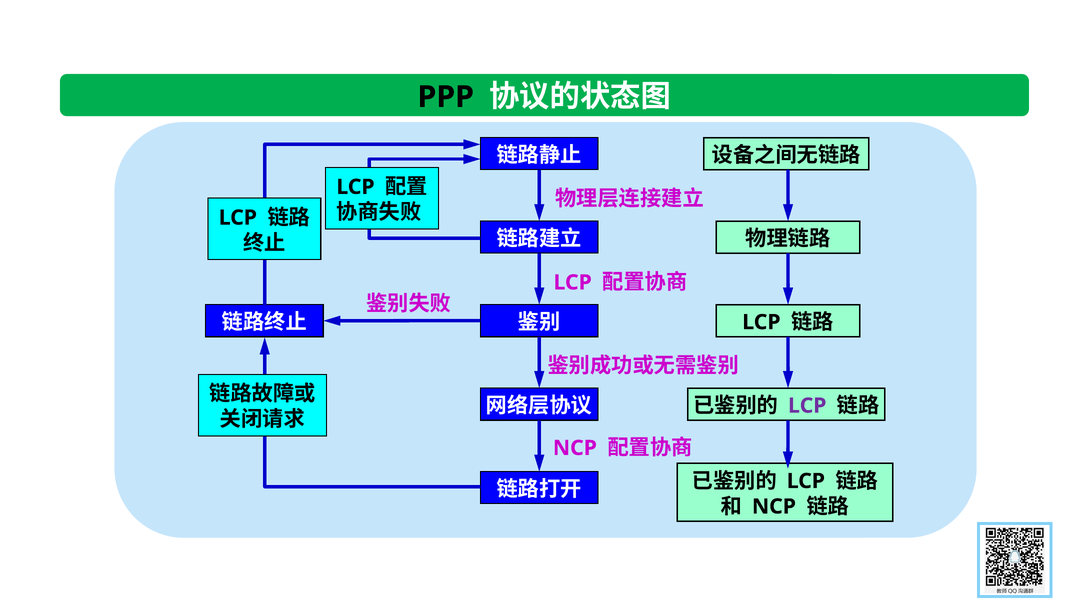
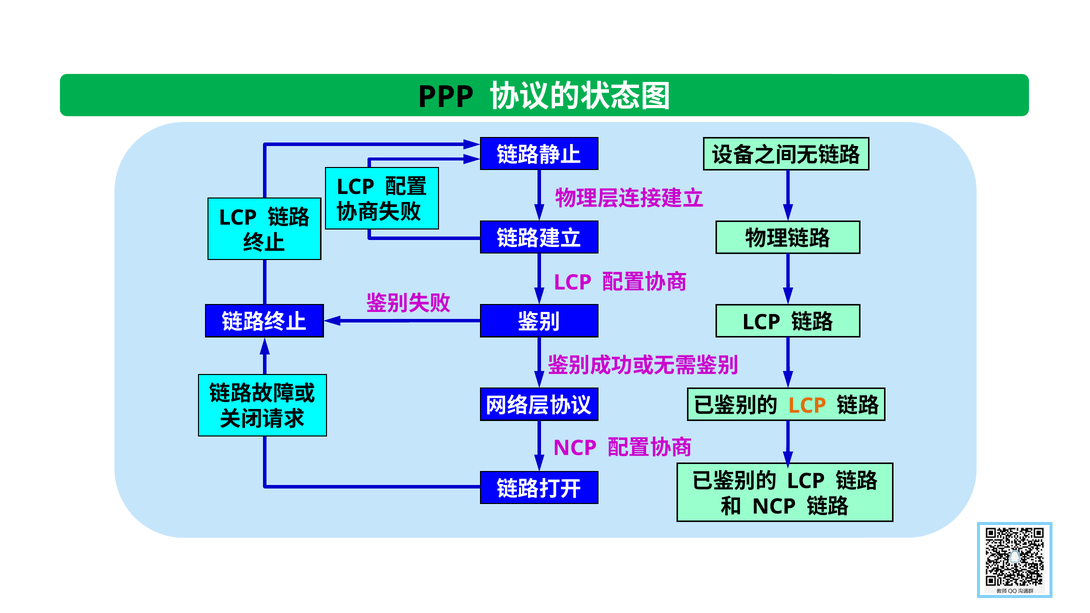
LCP colour: purple -> orange (807, 406)
